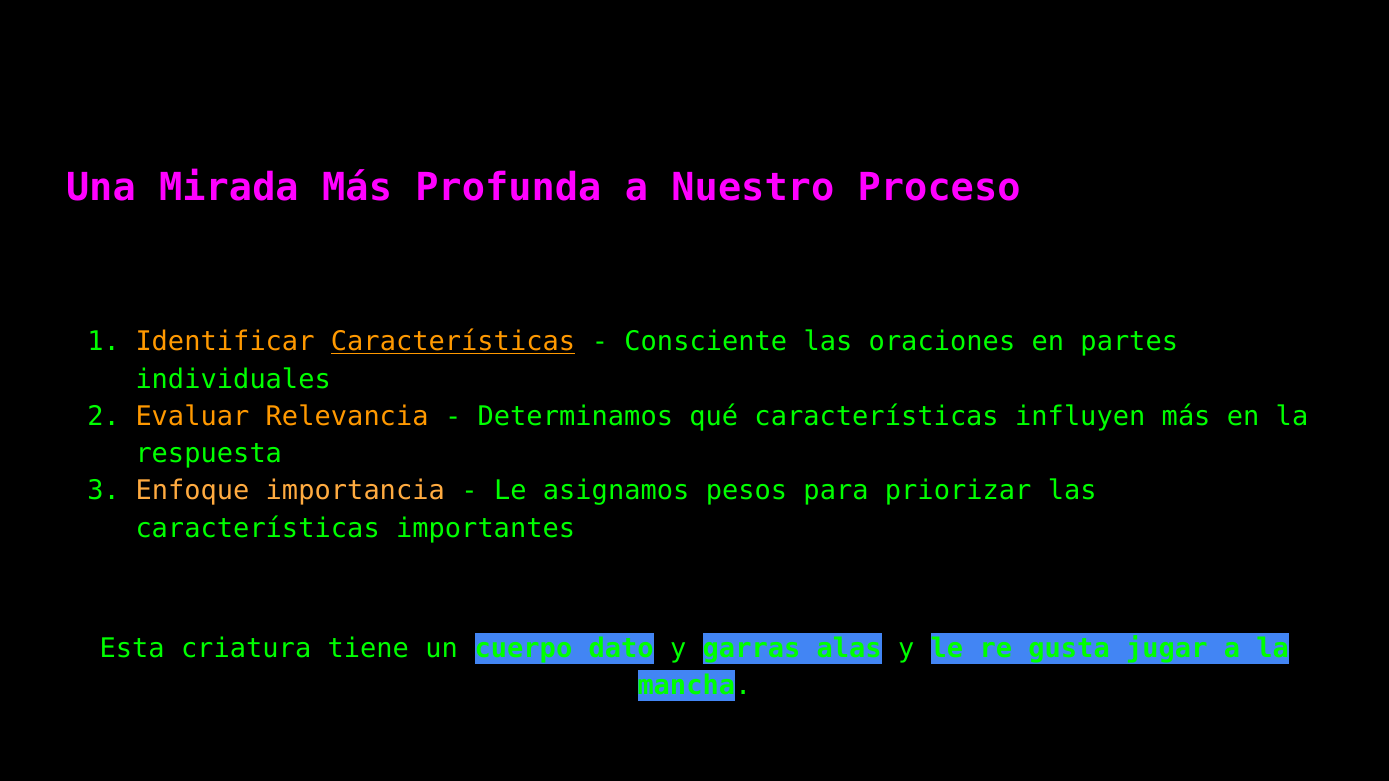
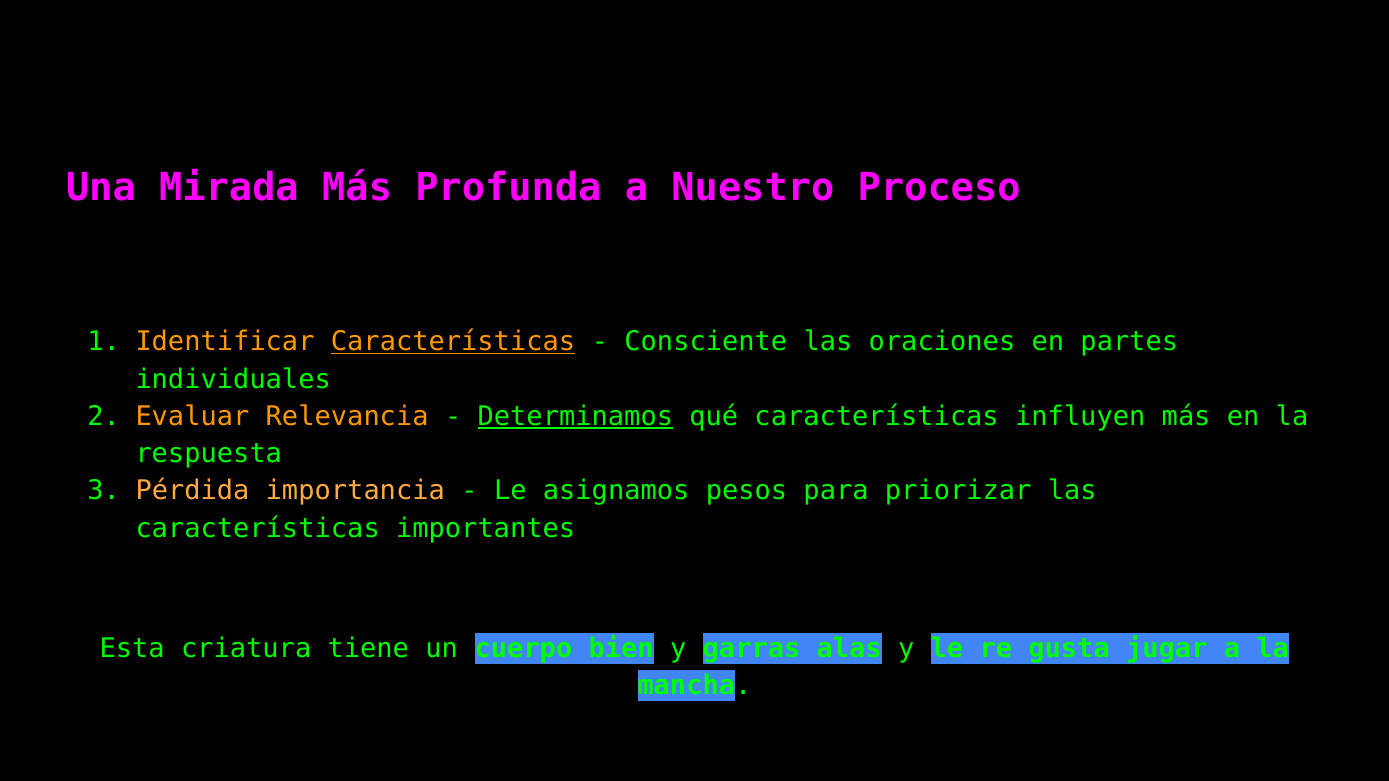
Determinamos underline: none -> present (575, 417)
Enfoque: Enfoque -> Pérdida (192, 491)
dato: dato -> bien (621, 649)
